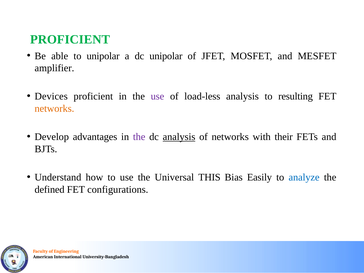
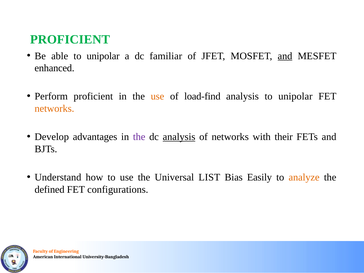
dc unipolar: unipolar -> familiar (166, 56)
and underline: none -> present (285, 56)
amplifier: amplifier -> enhanced (54, 68)
Devices: Devices -> Perform (51, 96)
use colour: purple -> orange (157, 96)
load-less: load-less -> load-find (202, 96)
analysis to resulting: resulting -> unipolar (295, 96)
THIS: THIS -> LIST (209, 177)
analyze colour: blue -> orange (304, 177)
